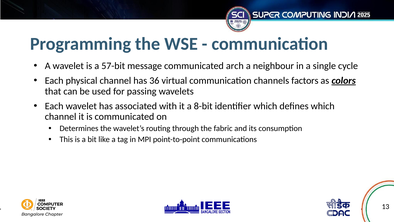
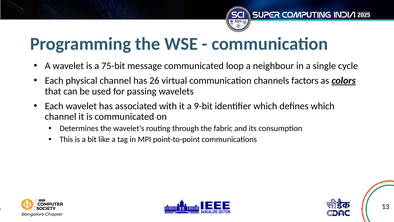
57-bit: 57-bit -> 75-bit (113, 66)
arch: arch -> loop (235, 66)
36: 36 -> 26 (154, 80)
8-bit: 8-bit -> 9-bit (203, 106)
